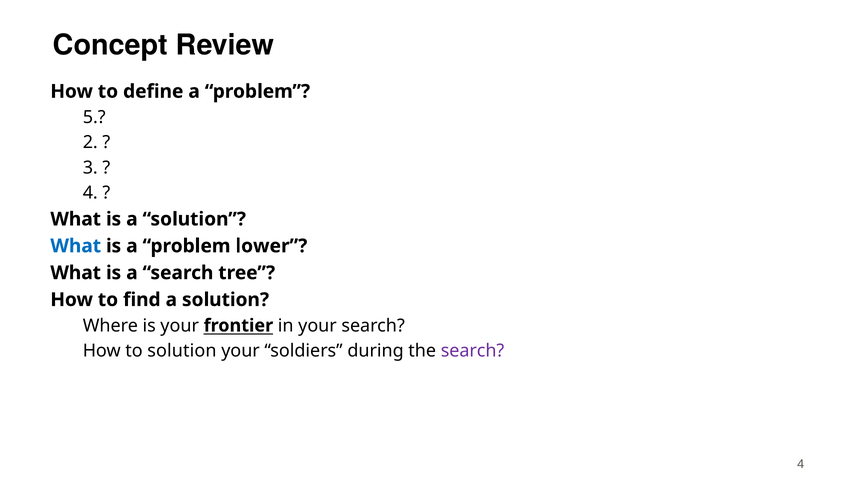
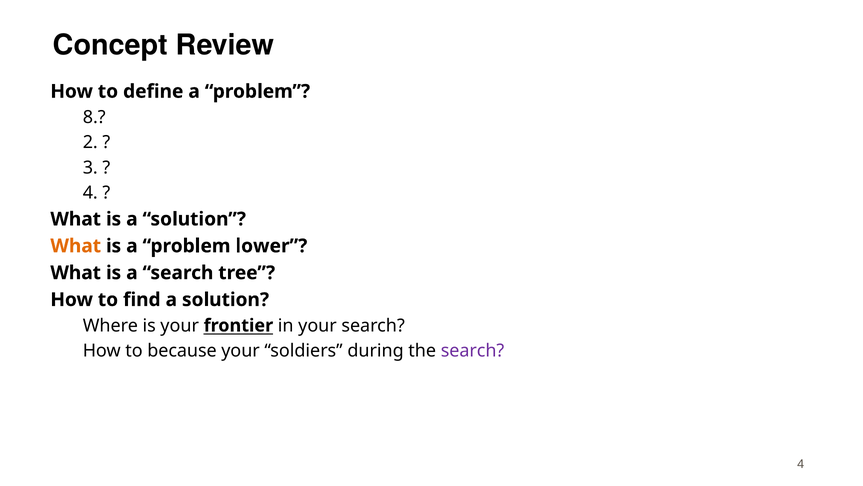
5: 5 -> 8 (94, 117)
What colour: blue -> orange (76, 246)
to solution: solution -> because (182, 350)
